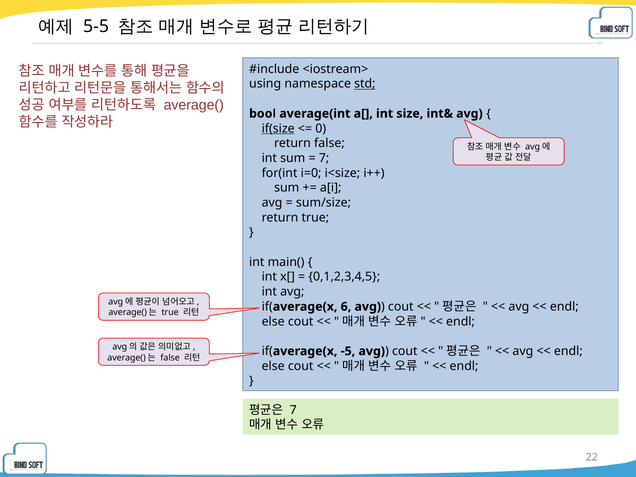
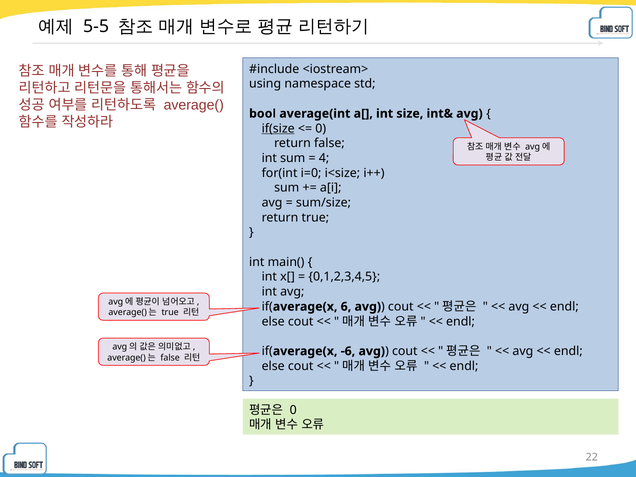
std underline: present -> none (365, 84)
7: 7 -> 4 (324, 158)
-5: -5 -> -6 (348, 351)
7: 7 -> 0 (293, 410)
